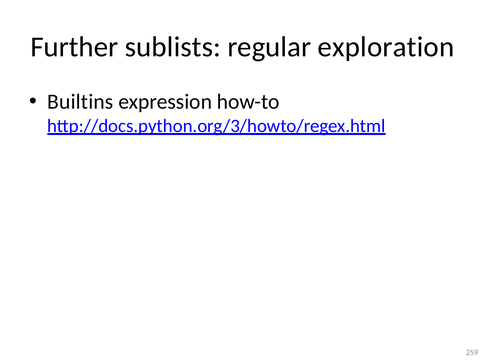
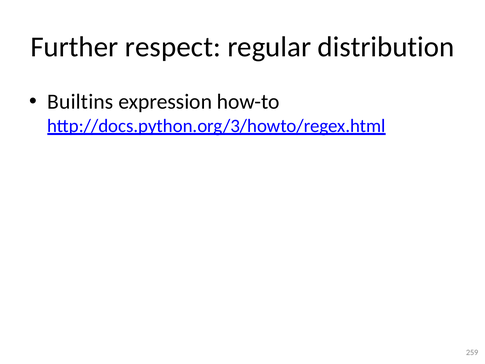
sublists: sublists -> respect (173, 47)
exploration: exploration -> distribution (386, 47)
